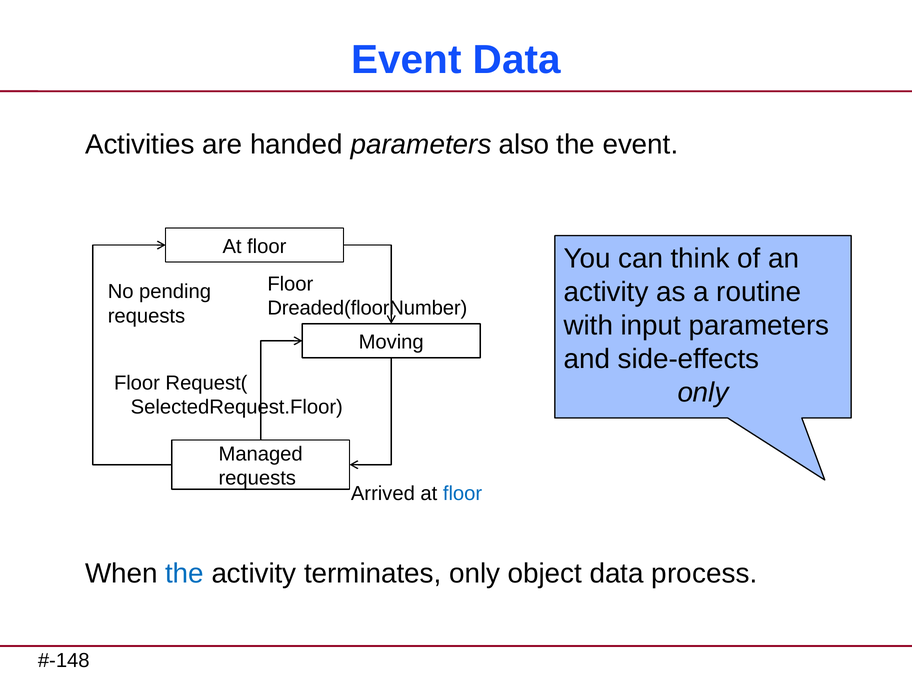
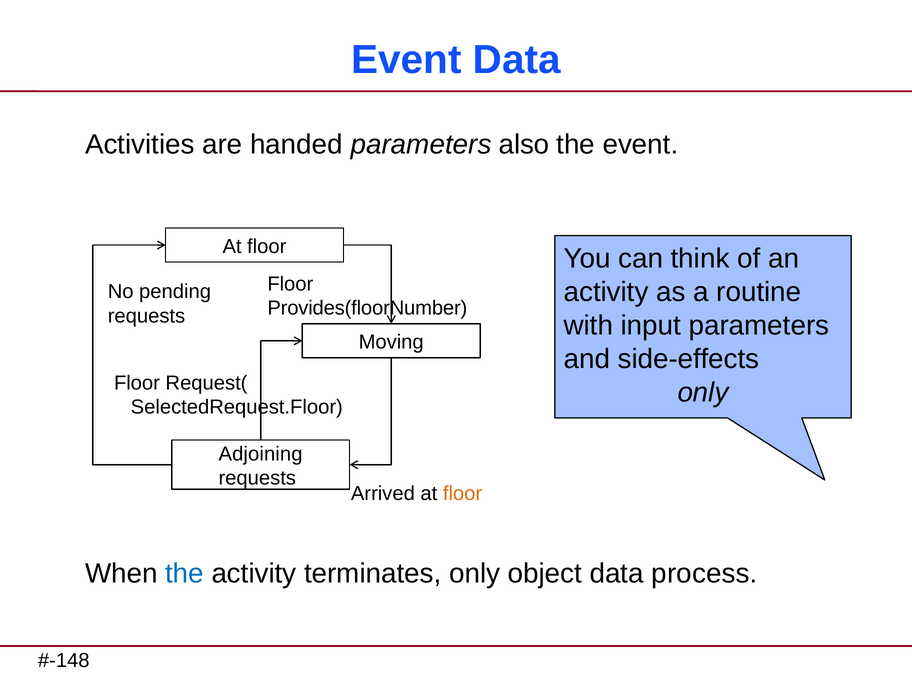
Dreaded(floorNumber: Dreaded(floorNumber -> Provides(floorNumber (367, 308)
Managed: Managed -> Adjoining (261, 454)
floor colour: blue -> orange (463, 493)
